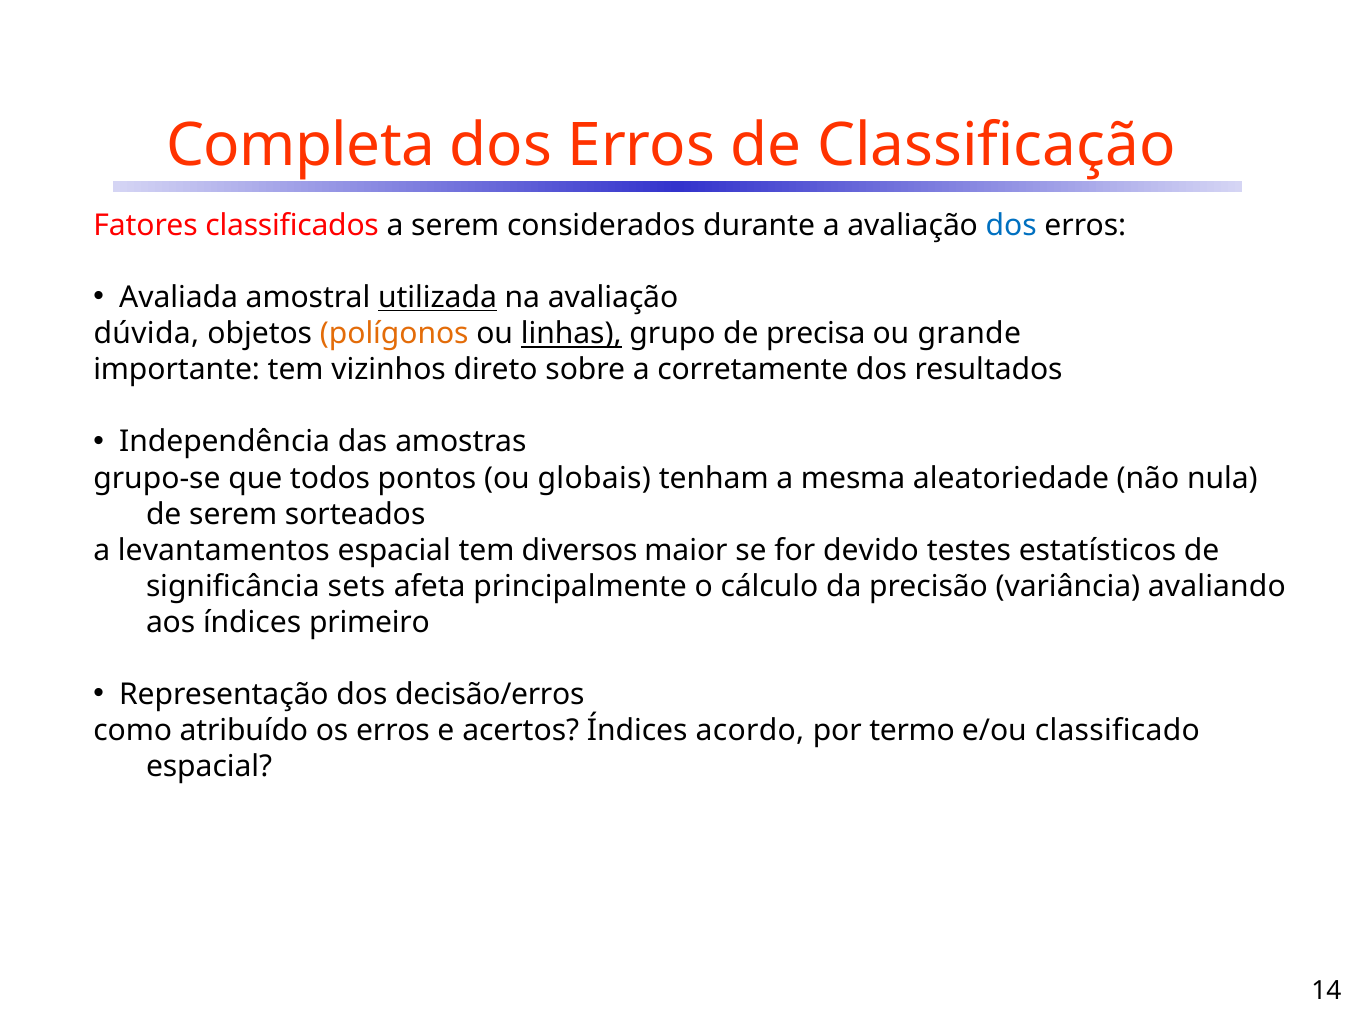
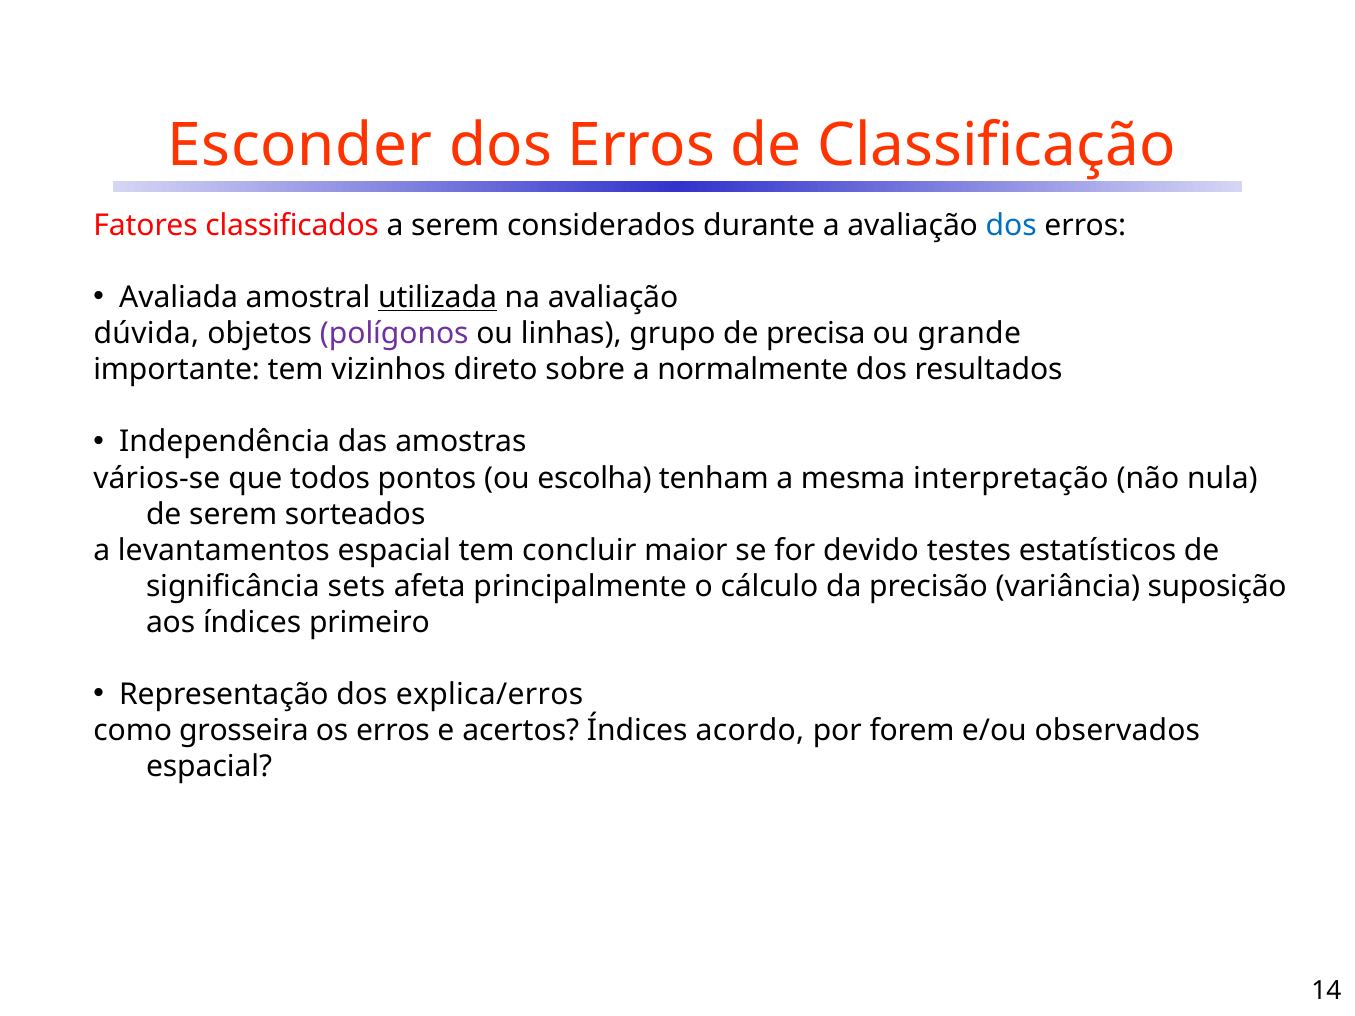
Completa: Completa -> Esconder (300, 145)
polígonos colour: orange -> purple (394, 334)
linhas underline: present -> none (571, 334)
corretamente: corretamente -> normalmente (753, 370)
grupo-se: grupo-se -> vários-se (157, 478)
globais: globais -> escolha (595, 478)
aleatoriedade: aleatoriedade -> interpretação (1011, 478)
diversos: diversos -> concluir (579, 550)
avaliando: avaliando -> suposição (1217, 587)
decisão/erros: decisão/erros -> explica/erros (490, 695)
atribuído: atribuído -> grosseira (244, 731)
termo: termo -> forem (912, 731)
classificado: classificado -> observados (1117, 731)
